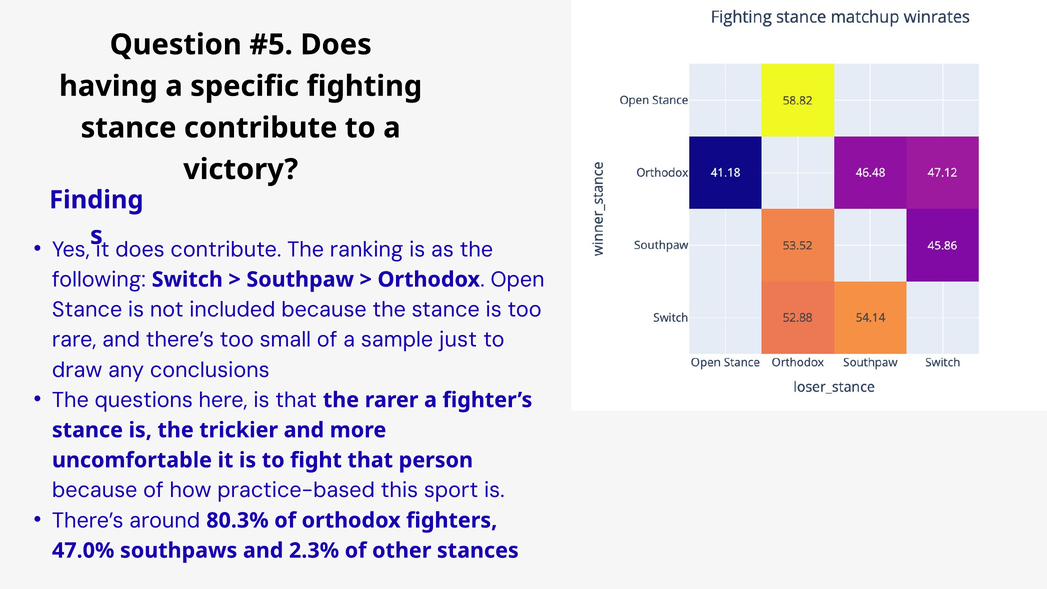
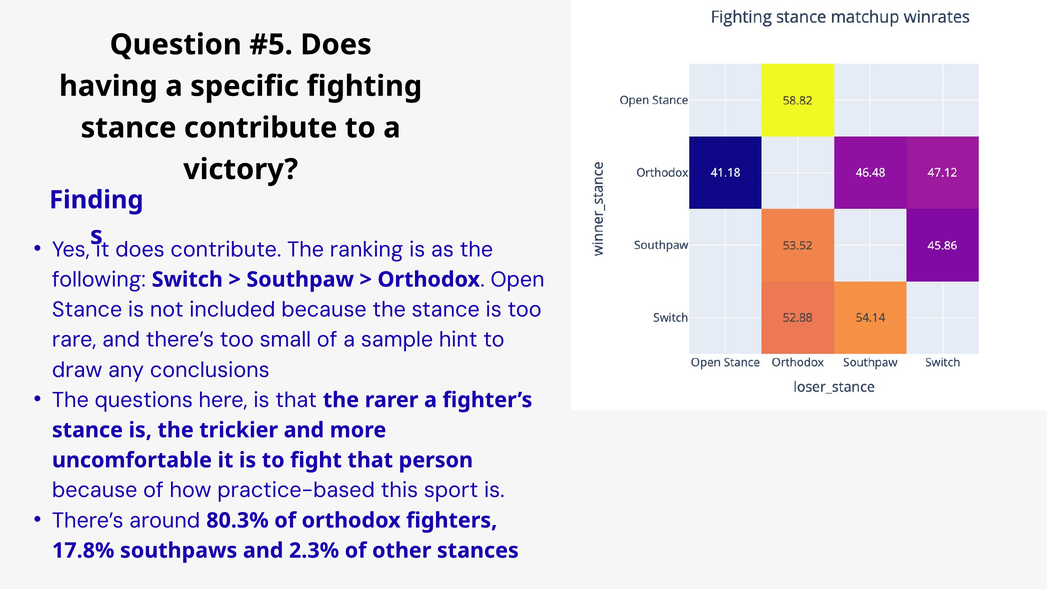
just: just -> hint (458, 340)
47.0%: 47.0% -> 17.8% (83, 551)
